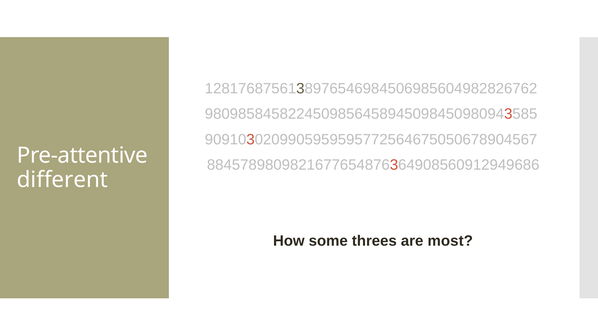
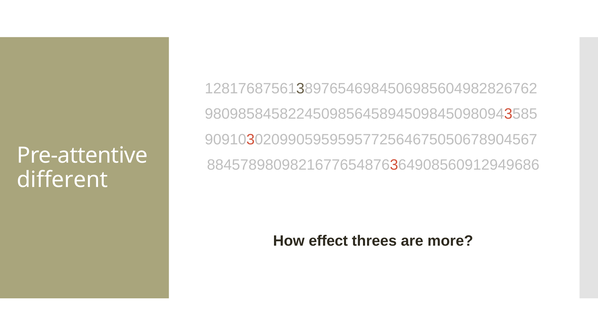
some: some -> effect (328, 241)
most: most -> more (450, 241)
